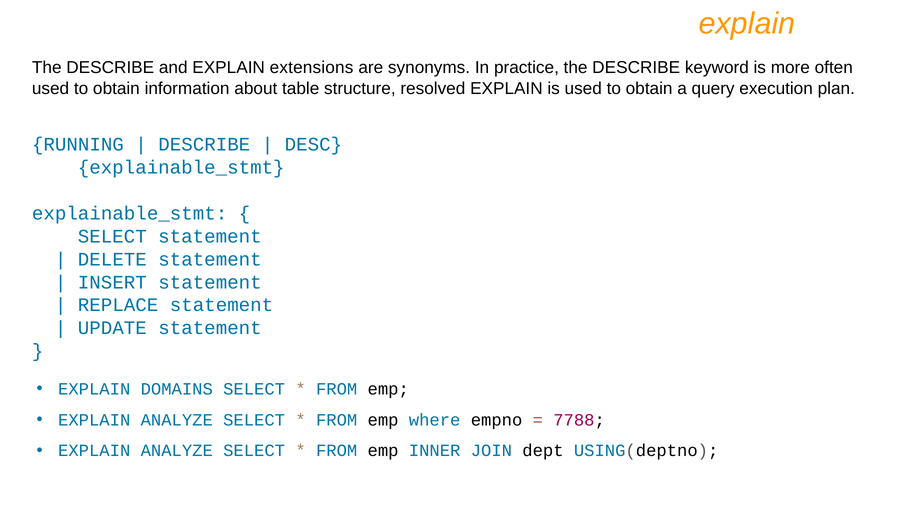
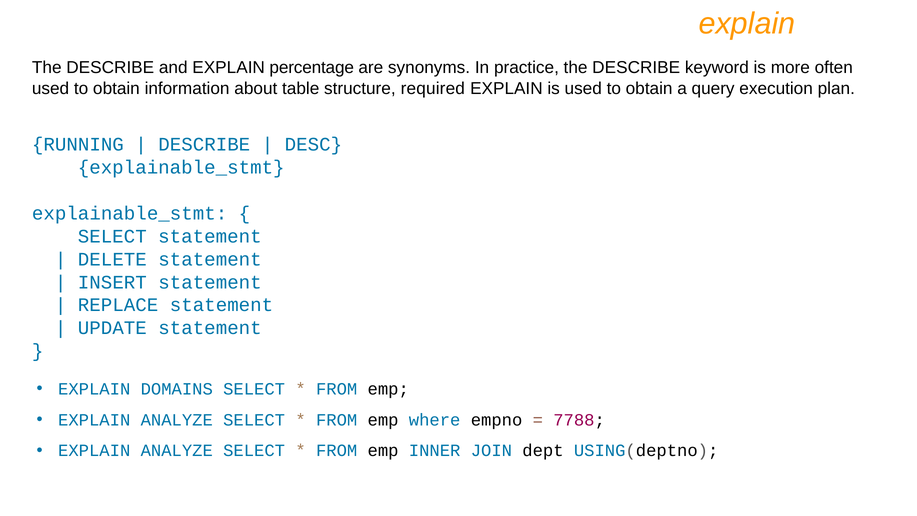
extensions: extensions -> percentage (312, 68)
resolved: resolved -> required (433, 88)
